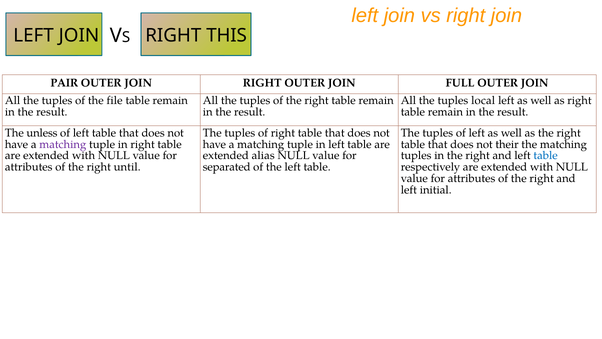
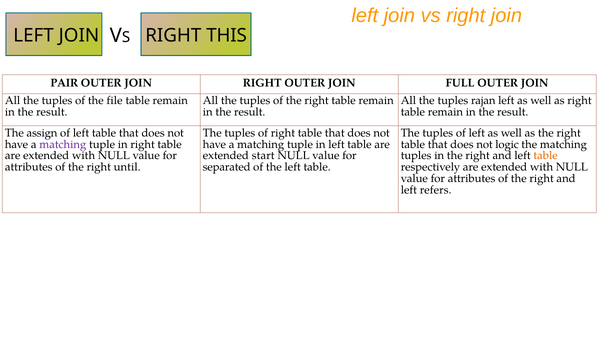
local: local -> rajan (483, 101)
unless: unless -> assign (42, 133)
their: their -> logic (507, 144)
alias: alias -> start (263, 156)
table colour: blue -> orange (546, 156)
initial: initial -> refers (436, 190)
